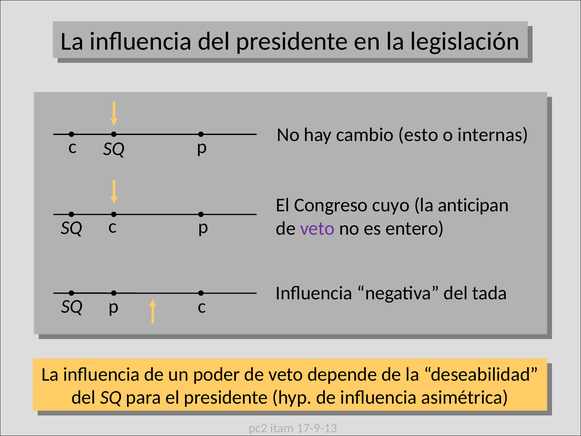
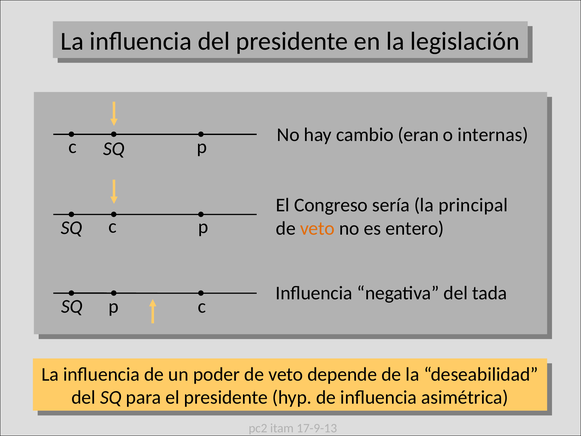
esto: esto -> eran (418, 135)
cuyo: cuyo -> sería (391, 205)
anticipan: anticipan -> principal (473, 205)
veto colour: purple -> orange (317, 228)
